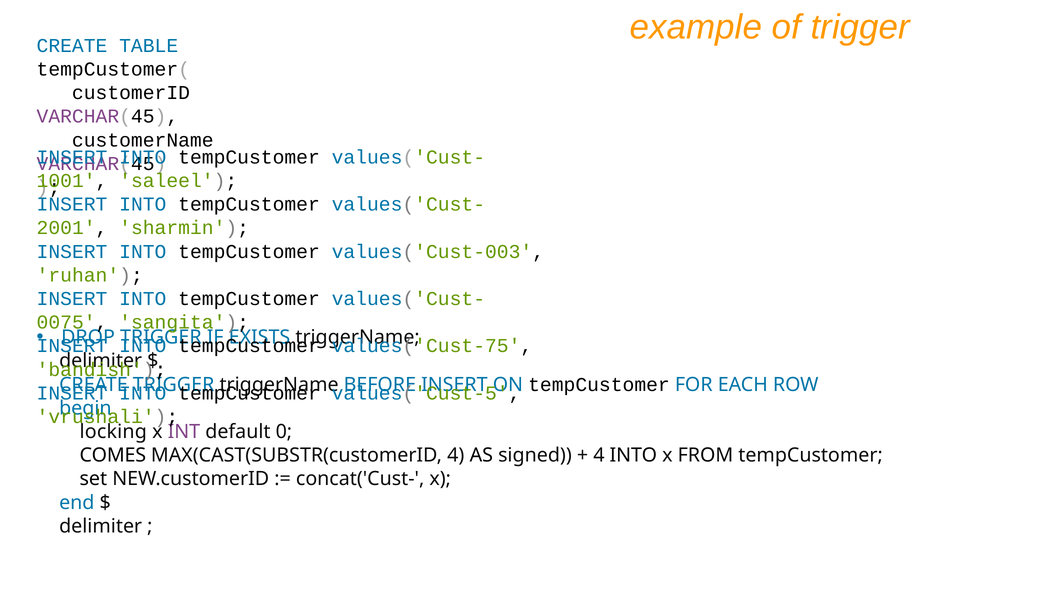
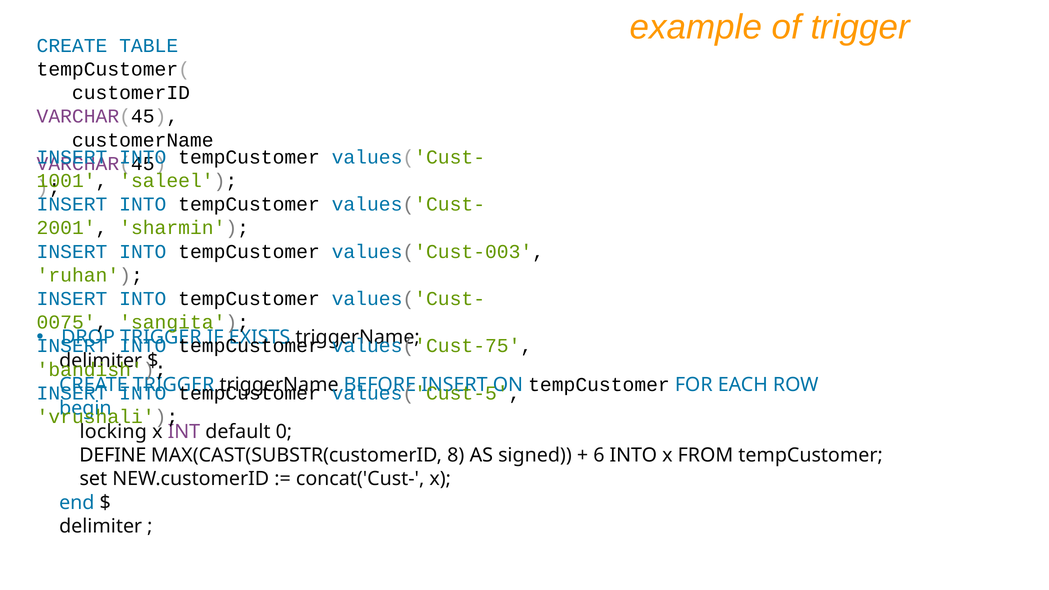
COMES: COMES -> DEFINE (113, 455)
MAX(CAST(SUBSTR(customerID 4: 4 -> 8 (456, 455)
4: 4 -> 6 (599, 455)
